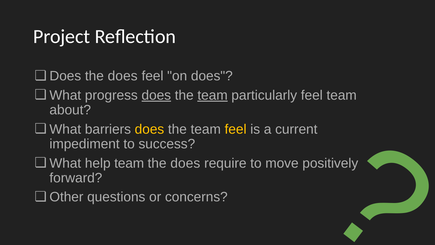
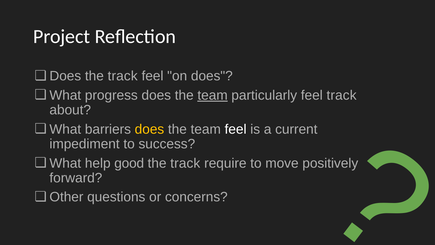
does: does -> track (123, 76)
does underline: present -> none (156, 95)
feel team: team -> track (342, 95)
feel colour: yellow -> white (236, 129)
help team: team -> good (129, 163)
does: does -> track (185, 163)
